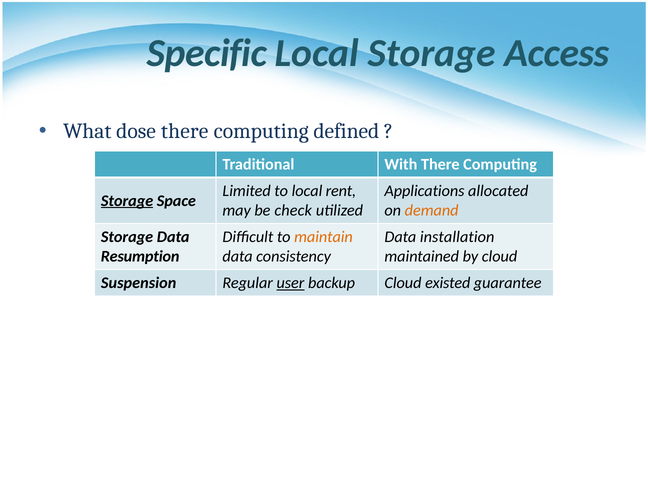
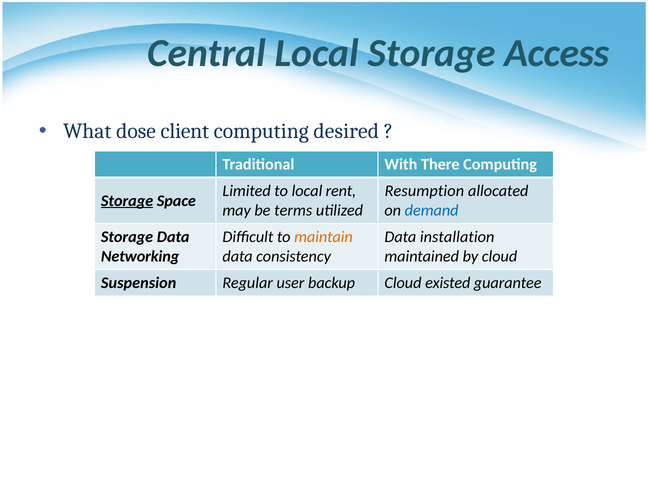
Specific: Specific -> Central (207, 53)
dose there: there -> client (185, 131)
defined: defined -> desired (346, 131)
Applications: Applications -> Resumption (424, 191)
check: check -> terms (293, 211)
demand colour: orange -> blue (432, 211)
Resumption: Resumption -> Networking (140, 257)
user underline: present -> none (290, 283)
